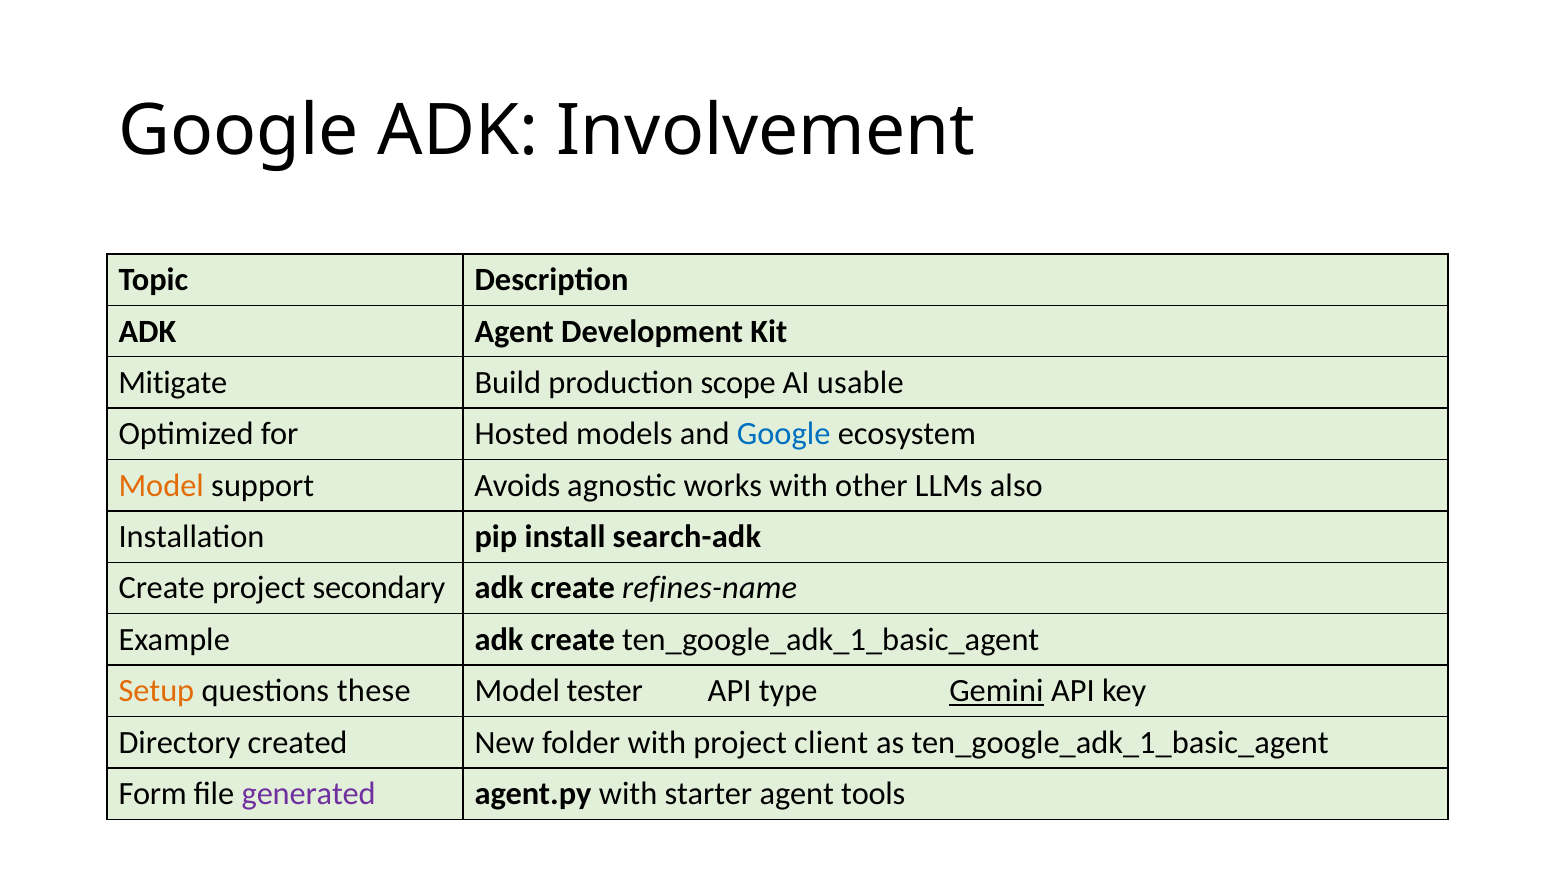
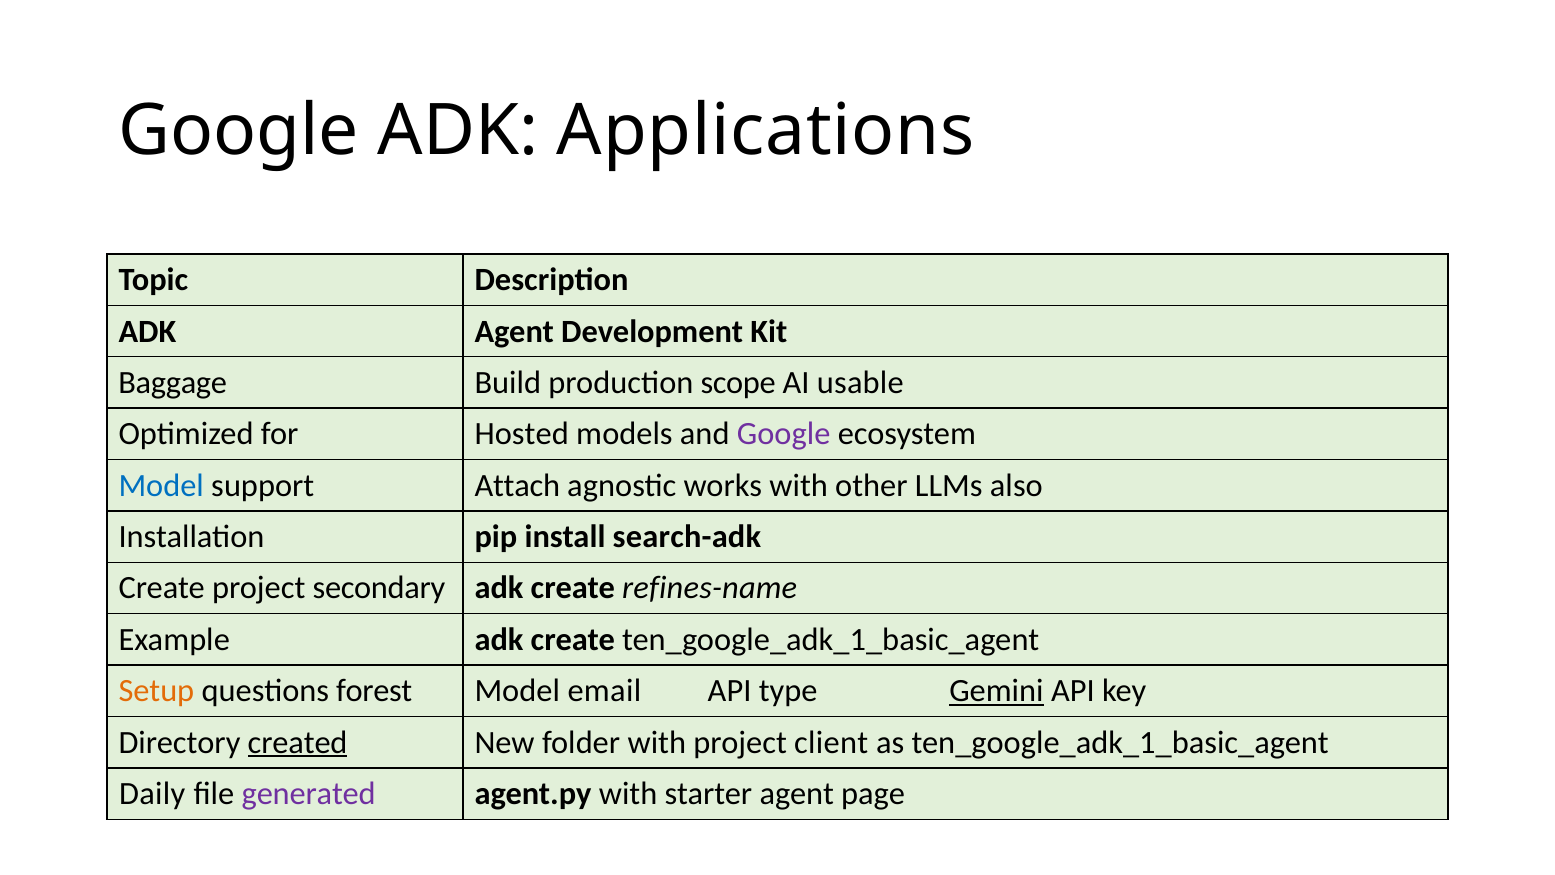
Involvement: Involvement -> Applications (766, 131)
Mitigate: Mitigate -> Baggage (173, 383)
Google colour: blue -> purple (784, 434)
Model colour: orange -> blue (161, 485)
Avoids: Avoids -> Attach (517, 485)
these: these -> forest (374, 691)
tester: tester -> email (604, 691)
created underline: none -> present (298, 742)
Form: Form -> Daily (152, 794)
tools: tools -> page (873, 794)
